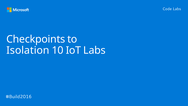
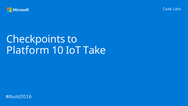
Isolation: Isolation -> Platform (28, 50)
IoT Labs: Labs -> Take (94, 50)
